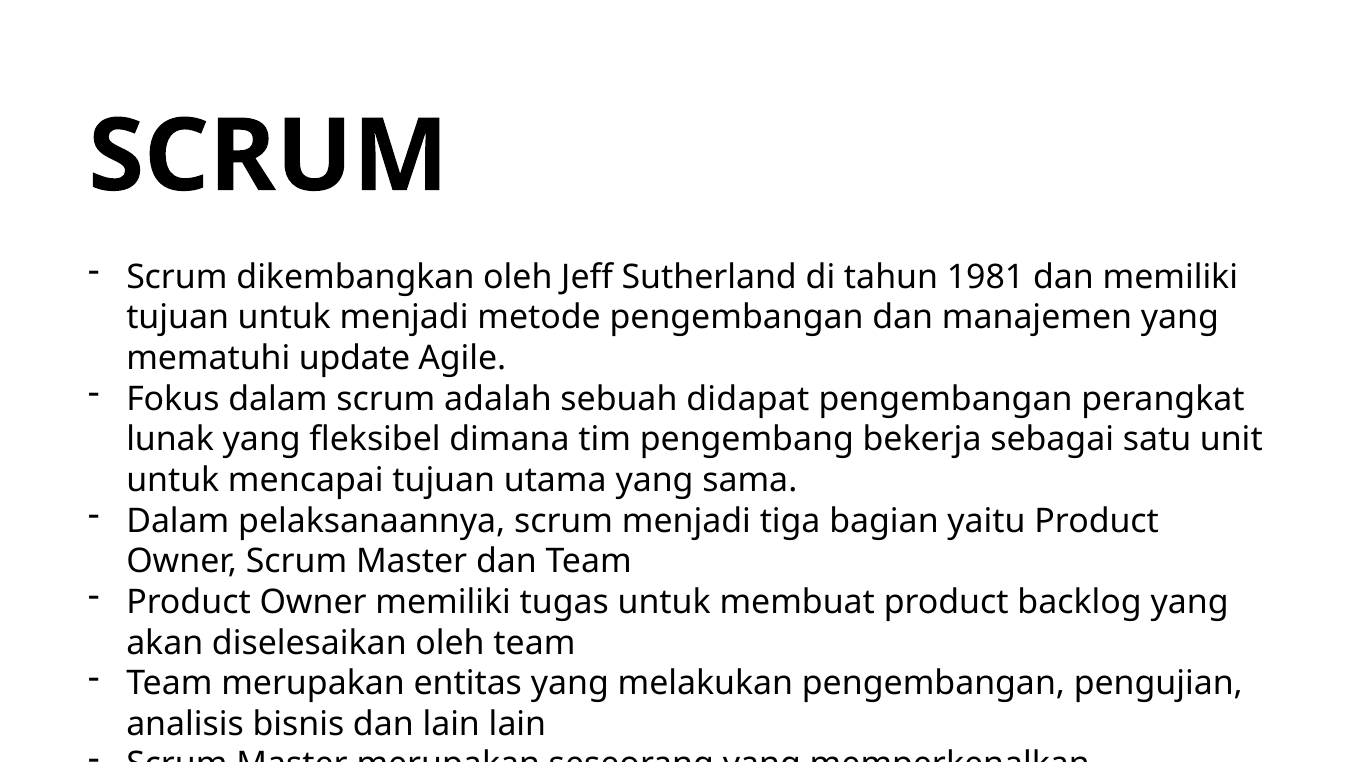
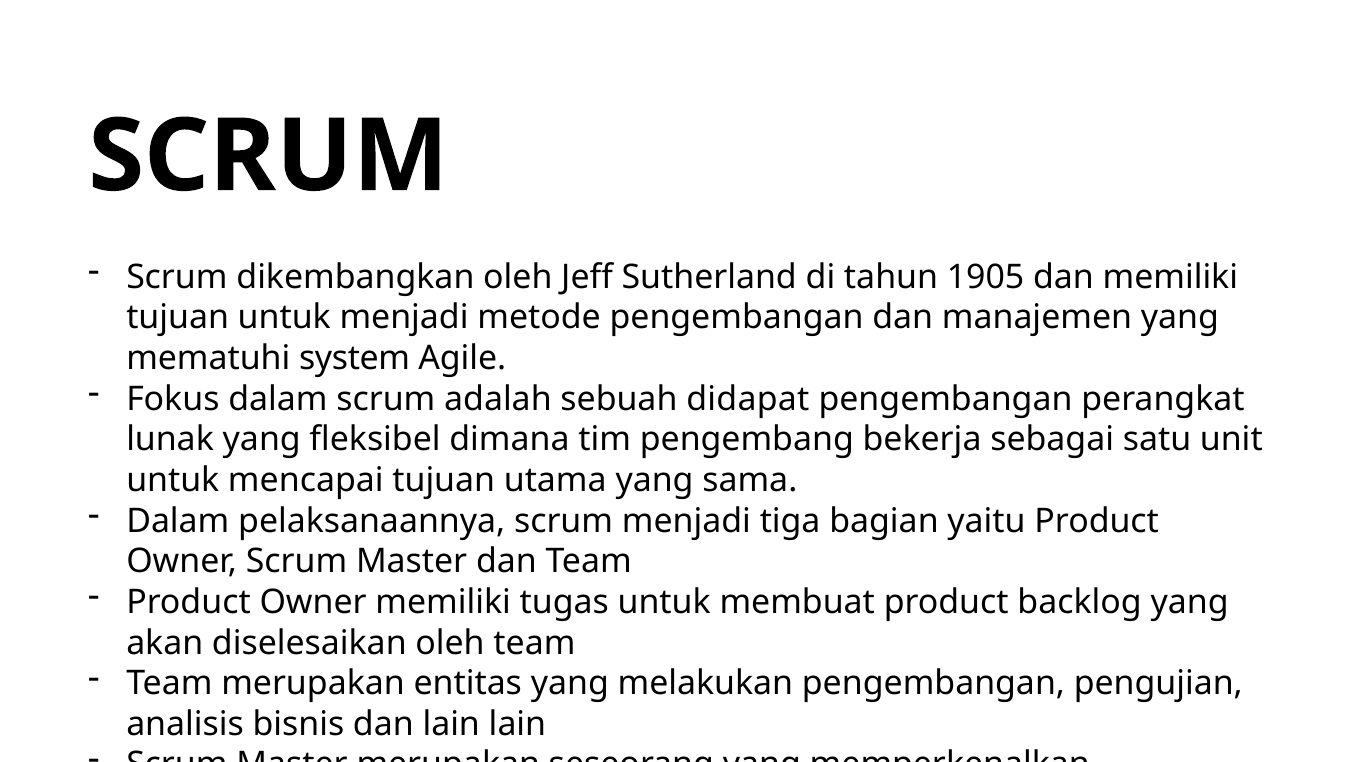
1981: 1981 -> 1905 (986, 277)
update: update -> system (355, 358)
